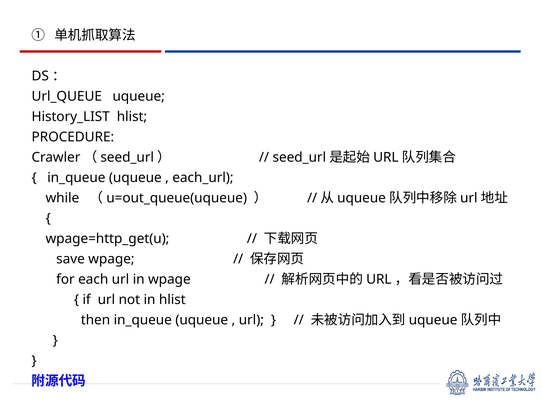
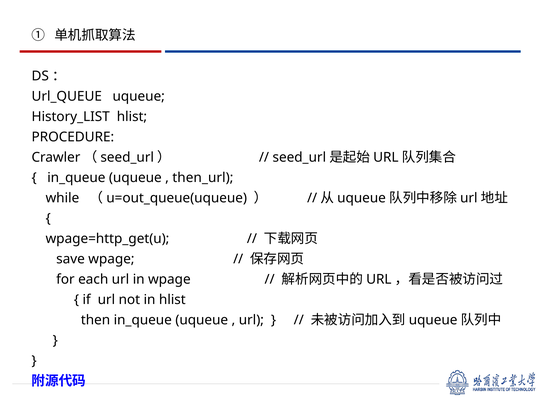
each_url: each_url -> then_url (203, 177)
